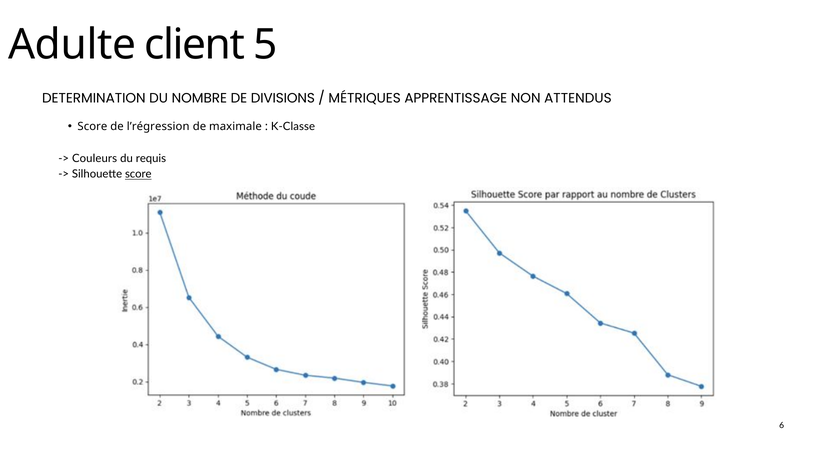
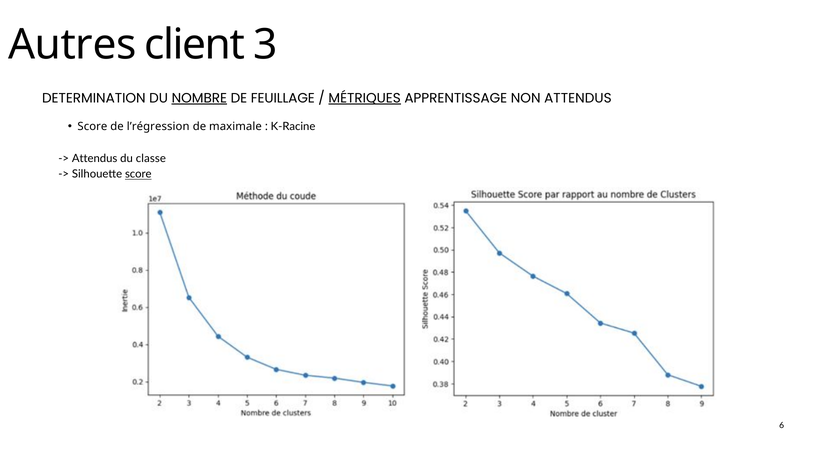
Adulte: Adulte -> Autres (72, 45)
5: 5 -> 3 (265, 45)
NOMBRE underline: none -> present (199, 98)
DIVISIONS: DIVISIONS -> FEUILLAGE (283, 98)
MÉTRIQUES underline: none -> present (365, 98)
K-Classe: K-Classe -> K-Racine (293, 127)
Couleurs: Couleurs -> Attendus (95, 158)
requis: requis -> classe (151, 158)
